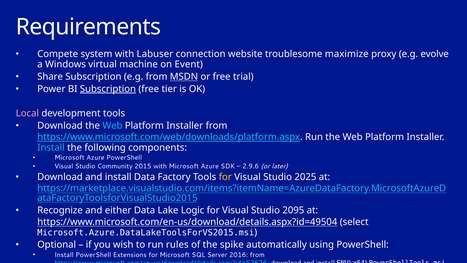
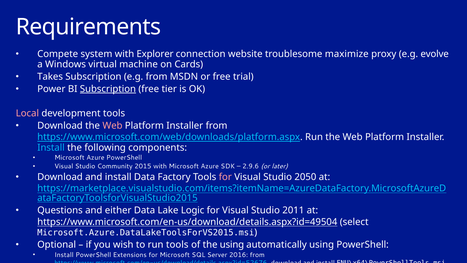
Labuser: Labuser -> Explorer (155, 54)
Event: Event -> Cards (189, 64)
Share: Share -> Takes (50, 77)
MSDN underline: present -> none (184, 77)
Web colour: light blue -> pink (112, 125)
for colour: yellow -> pink (225, 177)
2025: 2025 -> 2050 (305, 177)
Recognize: Recognize -> Questions (60, 210)
2095: 2095 -> 2011 (293, 210)
run rules: rules -> tools (177, 244)
the spike: spike -> using (232, 244)
